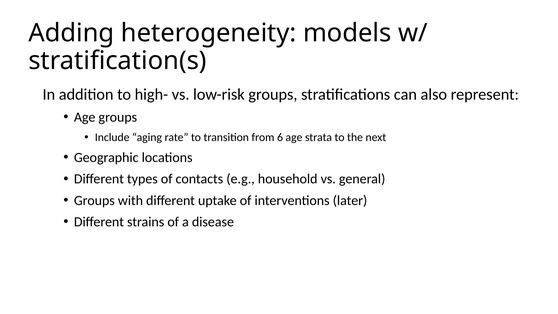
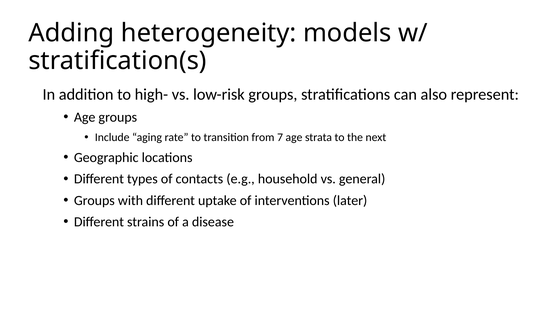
6: 6 -> 7 (280, 137)
